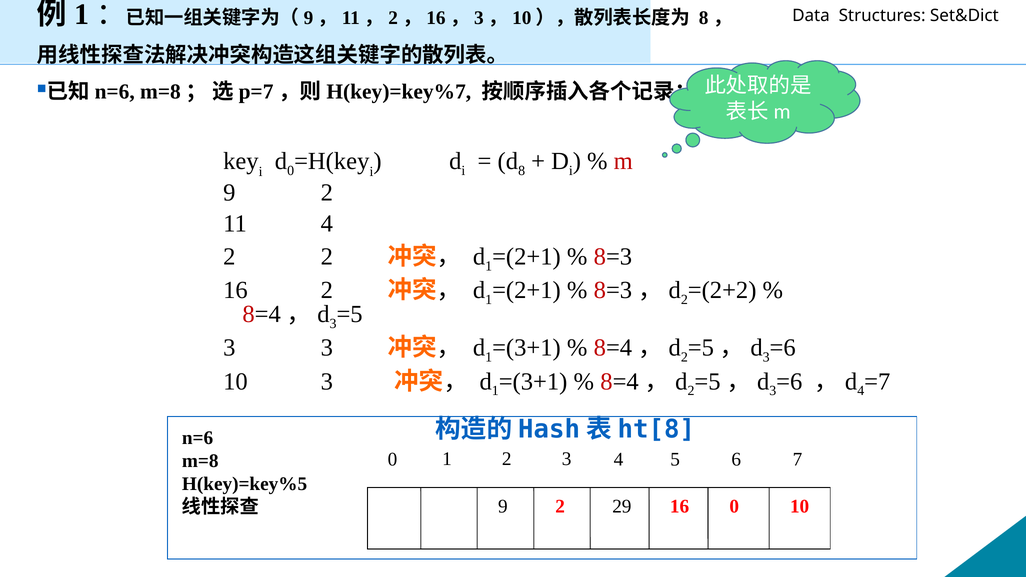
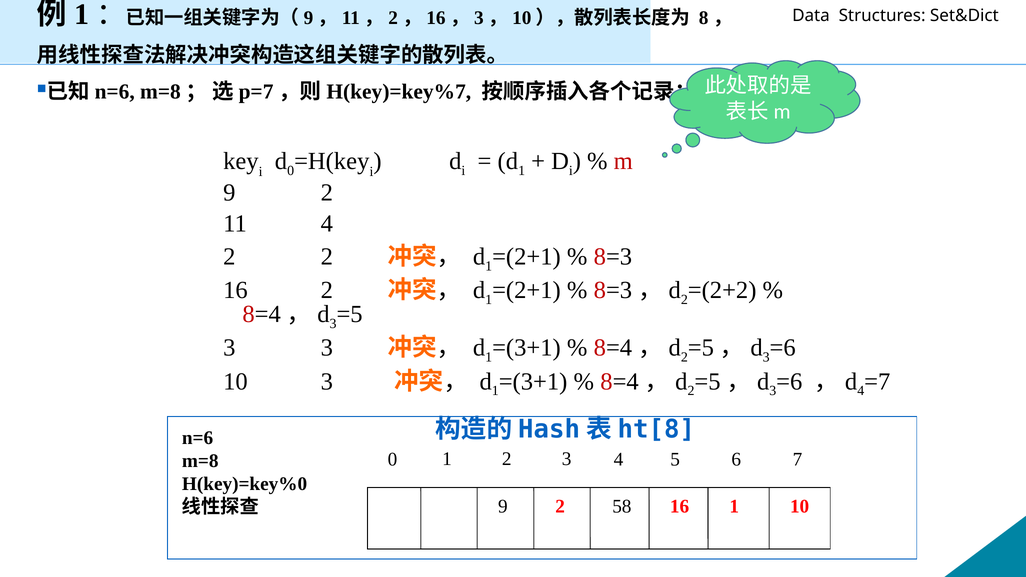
8: 8 -> 1 (522, 171)
H(key)=key%5: H(key)=key%5 -> H(key)=key%0 (245, 484)
29: 29 -> 58 (622, 506)
16 0: 0 -> 1 (734, 506)
